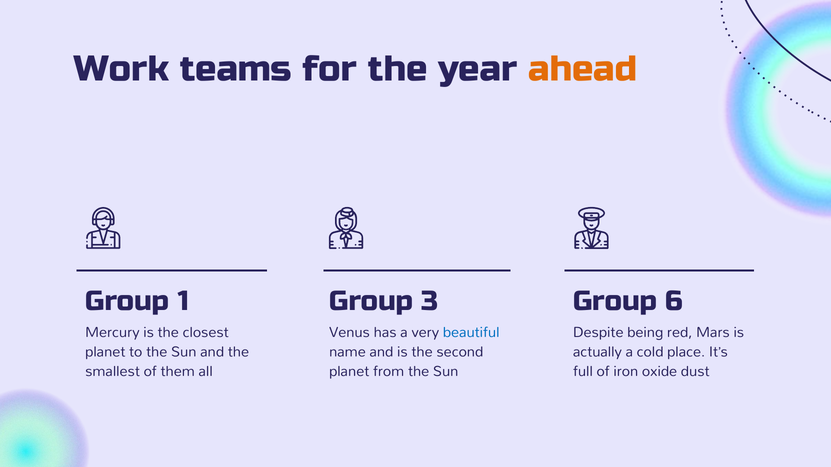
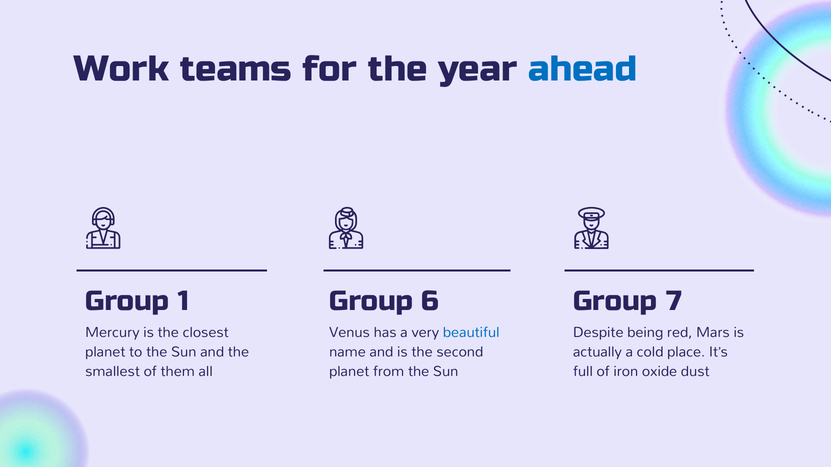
ahead colour: orange -> blue (583, 69)
3: 3 -> 6 (430, 301)
6: 6 -> 7 (674, 301)
